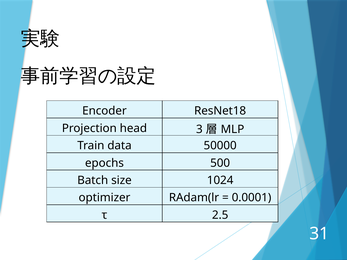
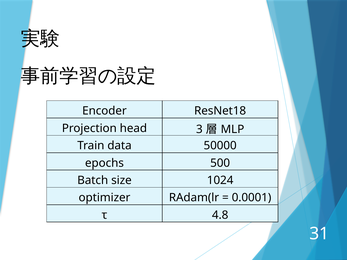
2.5: 2.5 -> 4.8 (220, 215)
